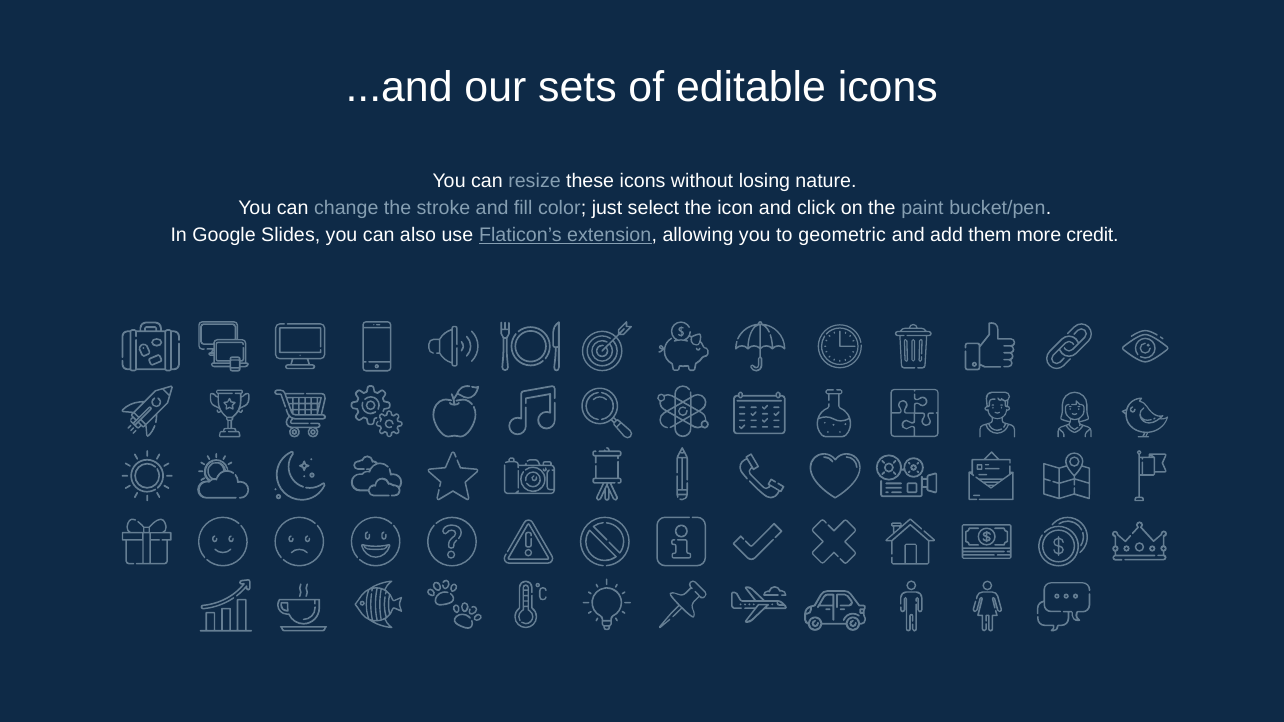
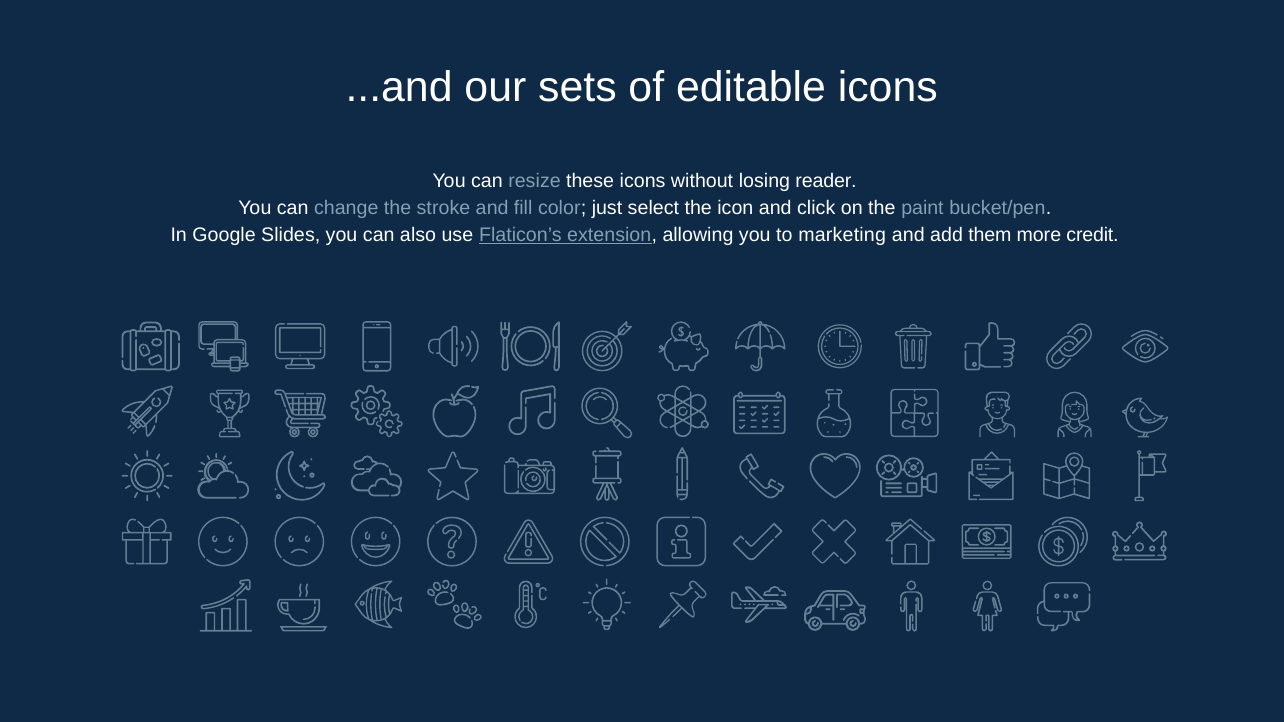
nature: nature -> reader (826, 181)
geometric: geometric -> marketing (842, 235)
